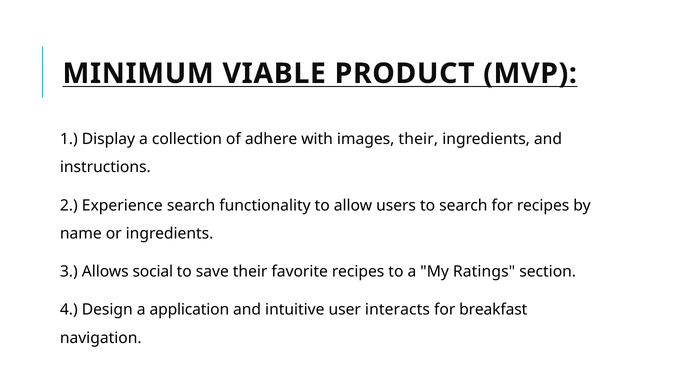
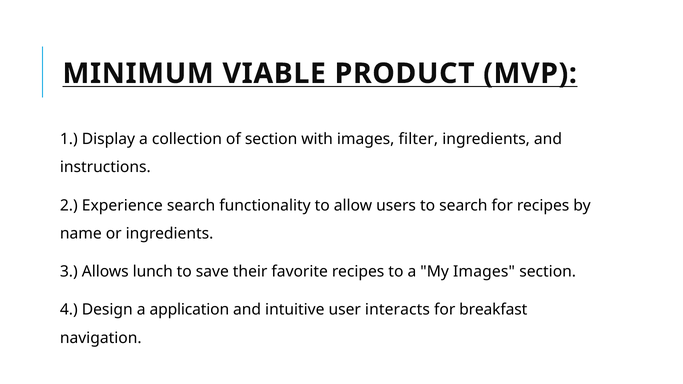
of adhere: adhere -> section (271, 139)
images their: their -> filter (418, 139)
social: social -> lunch (153, 272)
My Ratings: Ratings -> Images (484, 272)
